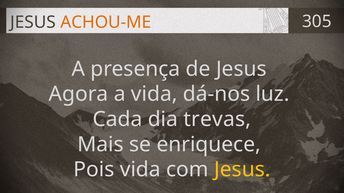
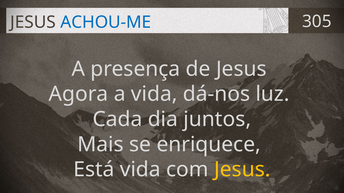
ACHOU-ME colour: orange -> blue (106, 22)
trevas: trevas -> juntos (217, 120)
Pois: Pois -> Está (94, 170)
